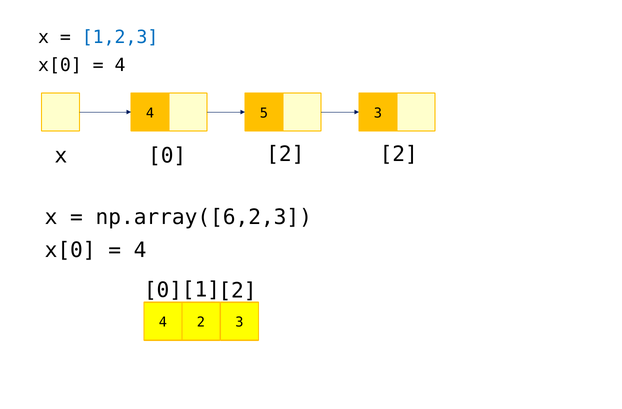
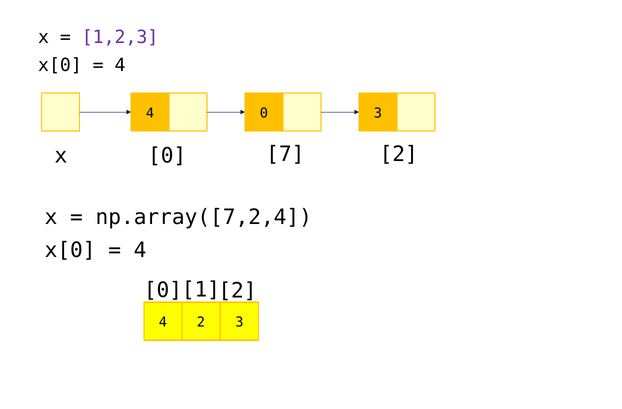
1,2,3 colour: blue -> purple (120, 37)
4 5: 5 -> 0 (264, 113)
0 2: 2 -> 7 (285, 154)
np.array([6,2,3: np.array([6,2,3 -> np.array([7,2,4 (204, 217)
